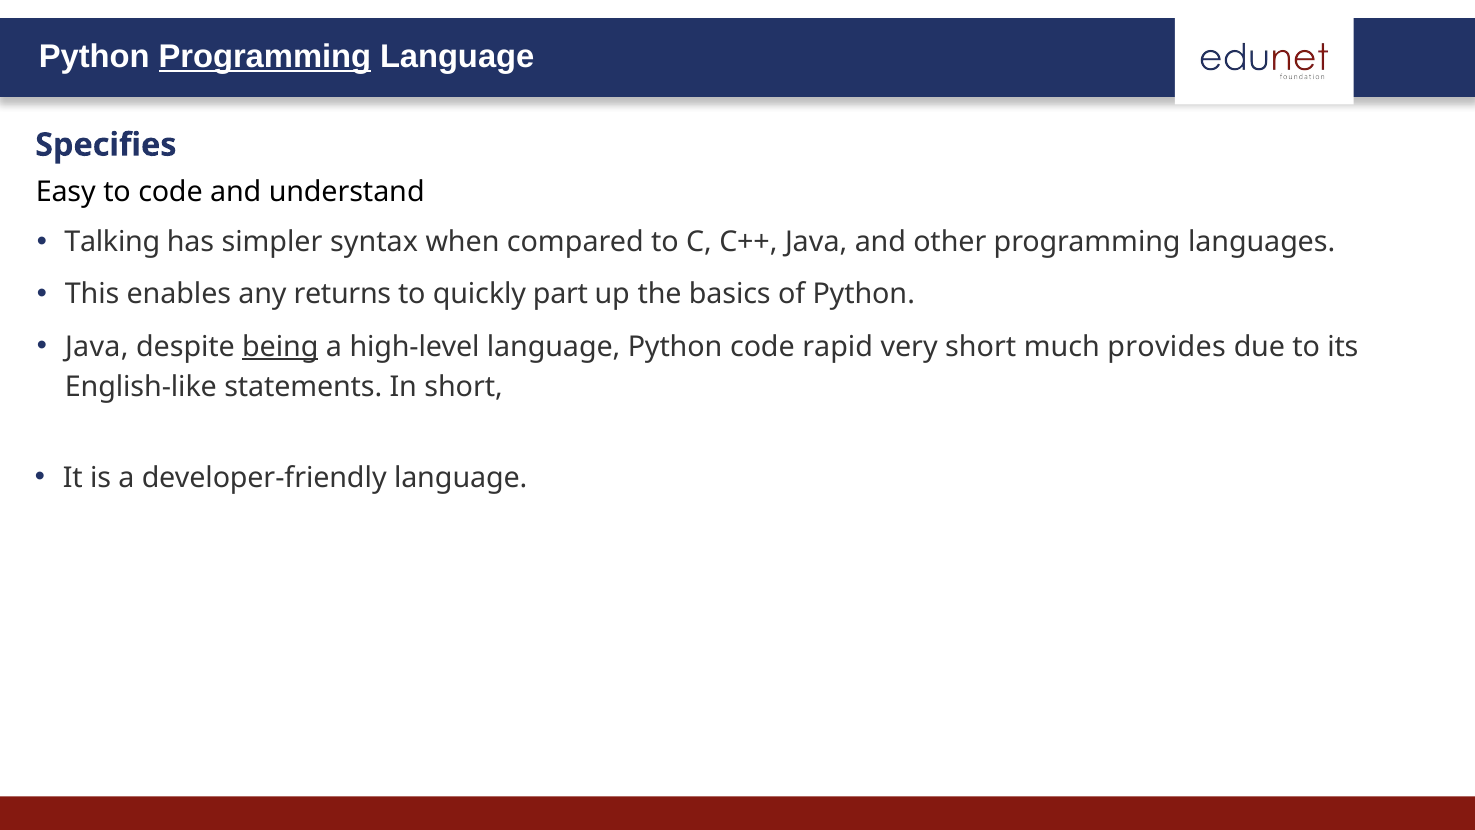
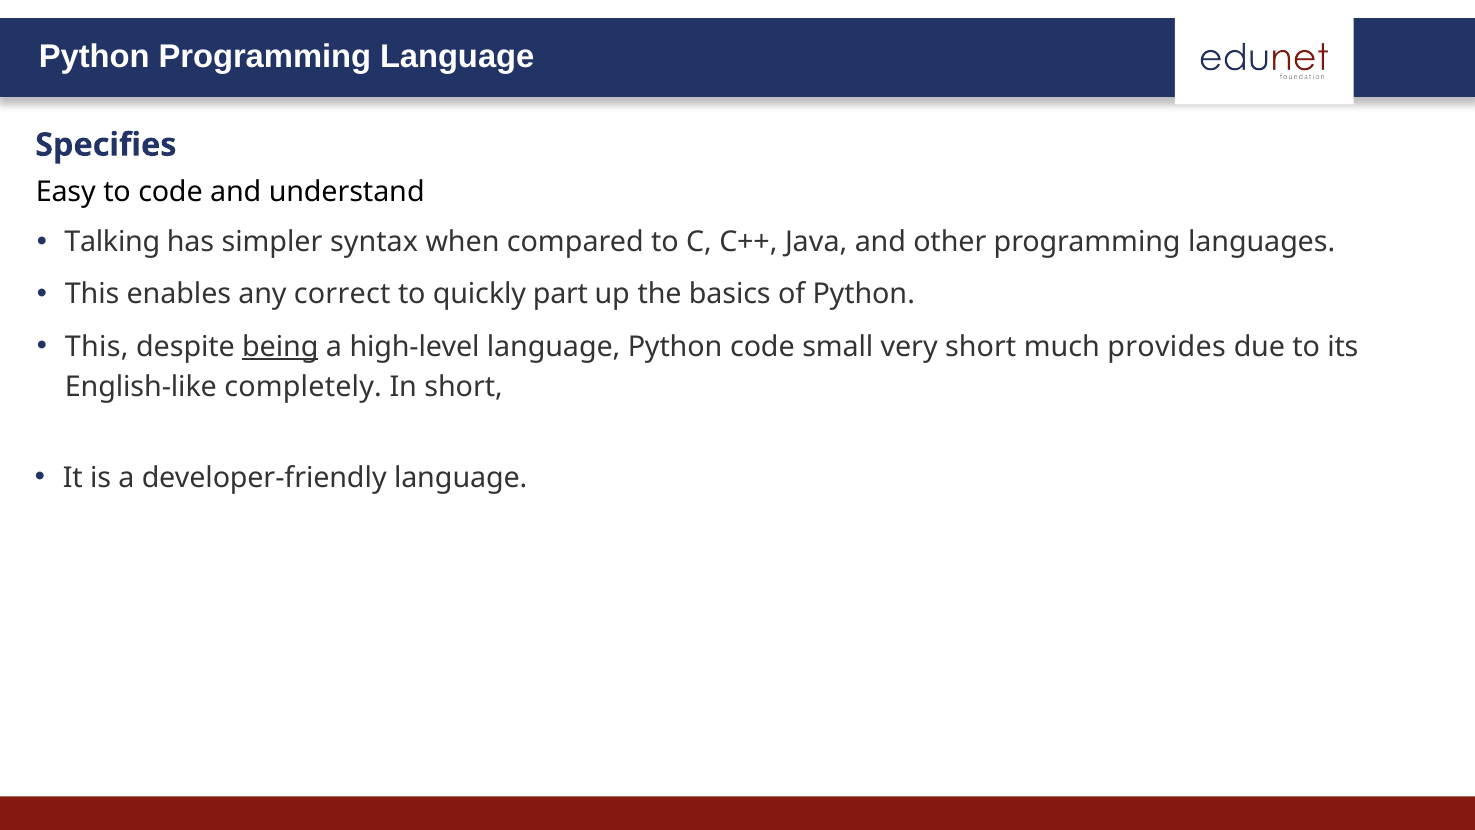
Programming underline: present -> none (265, 57)
returns: returns -> correct (342, 294)
Java: Java -> This (97, 347)
rapid: rapid -> small (838, 347)
statements: statements -> completely (303, 387)
